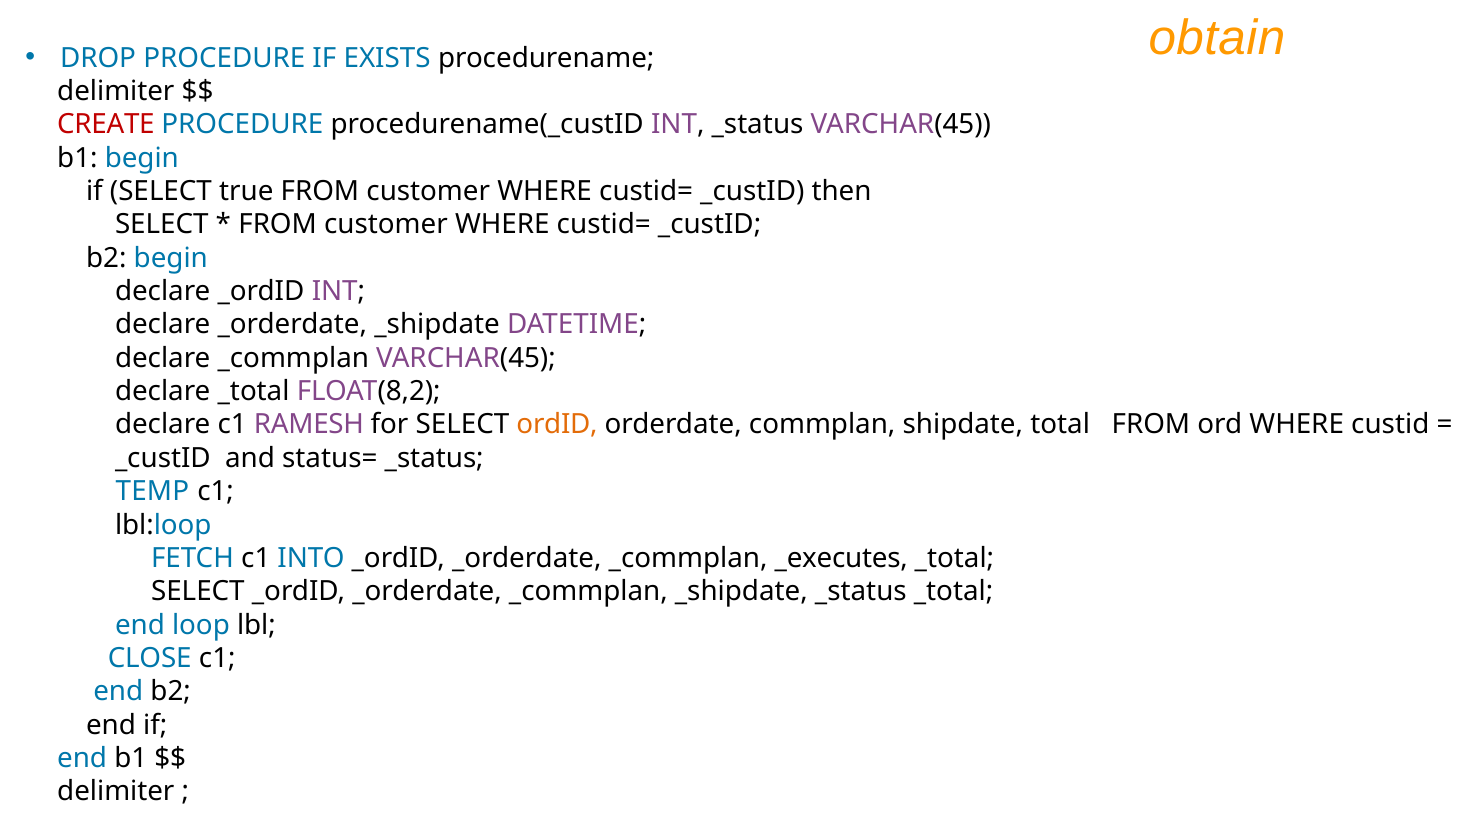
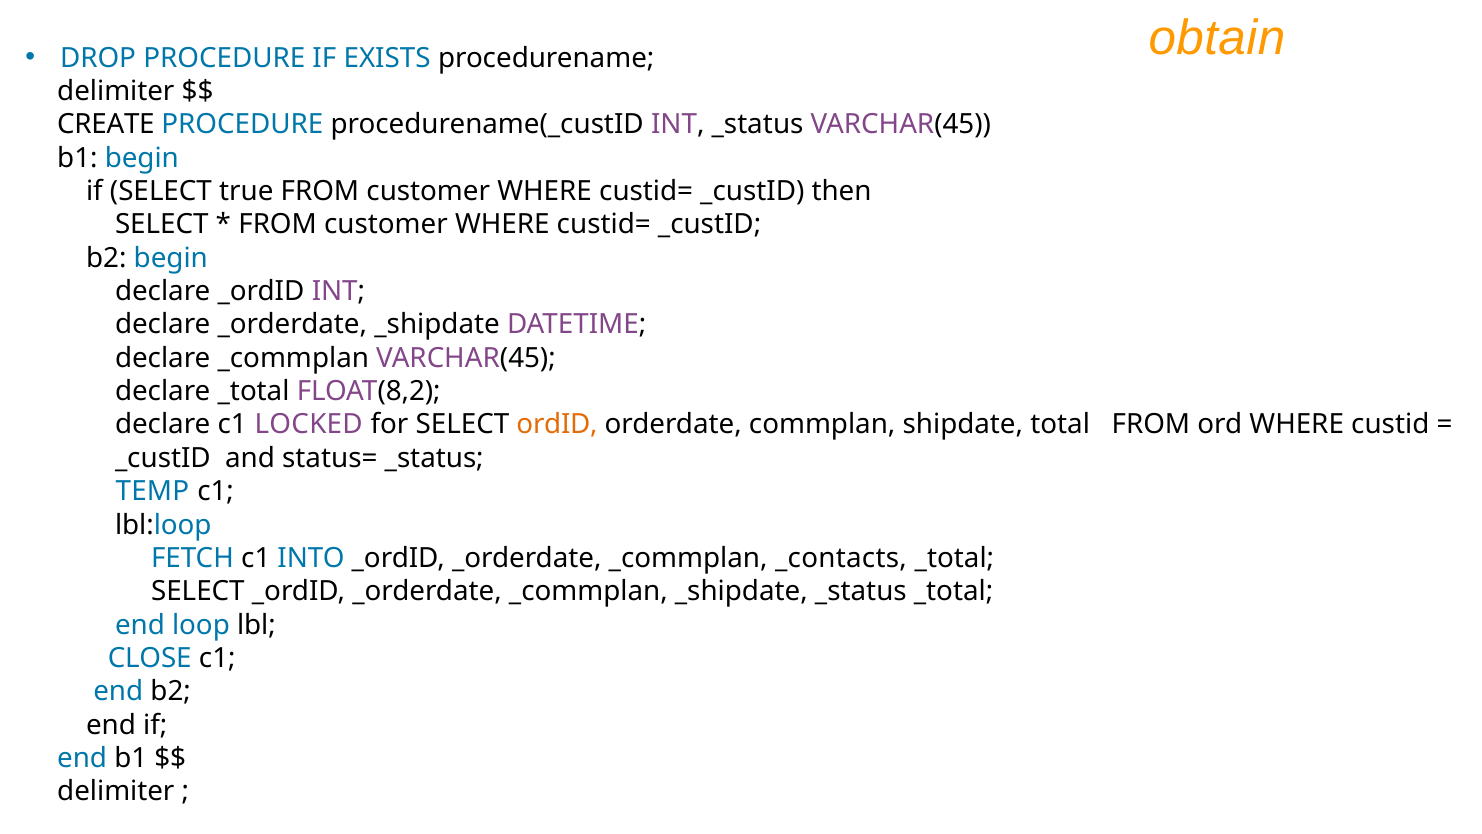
CREATE colour: red -> black (106, 125)
RAMESH: RAMESH -> LOCKED (309, 425)
_executes: _executes -> _contacts (841, 558)
